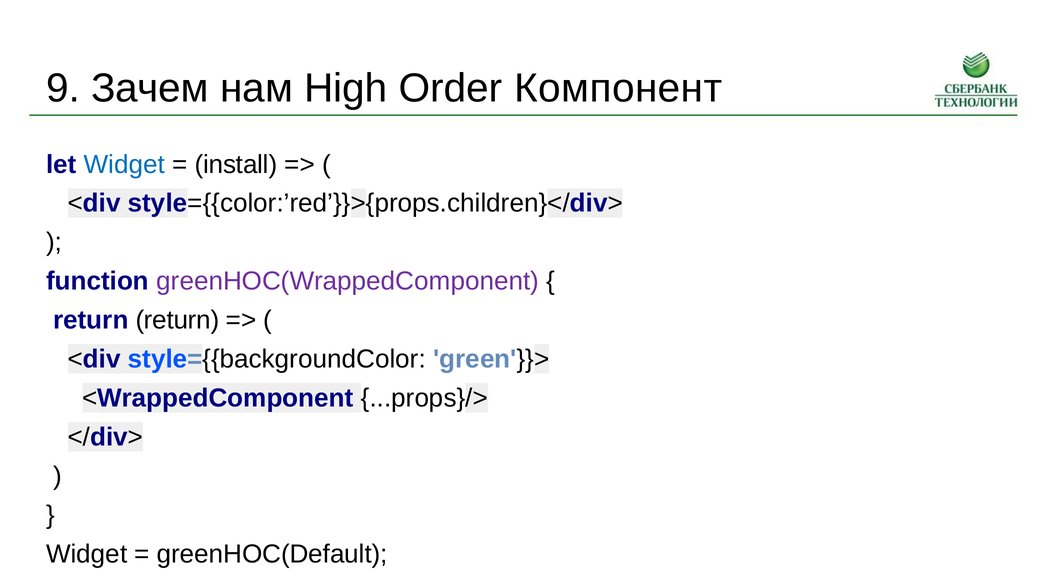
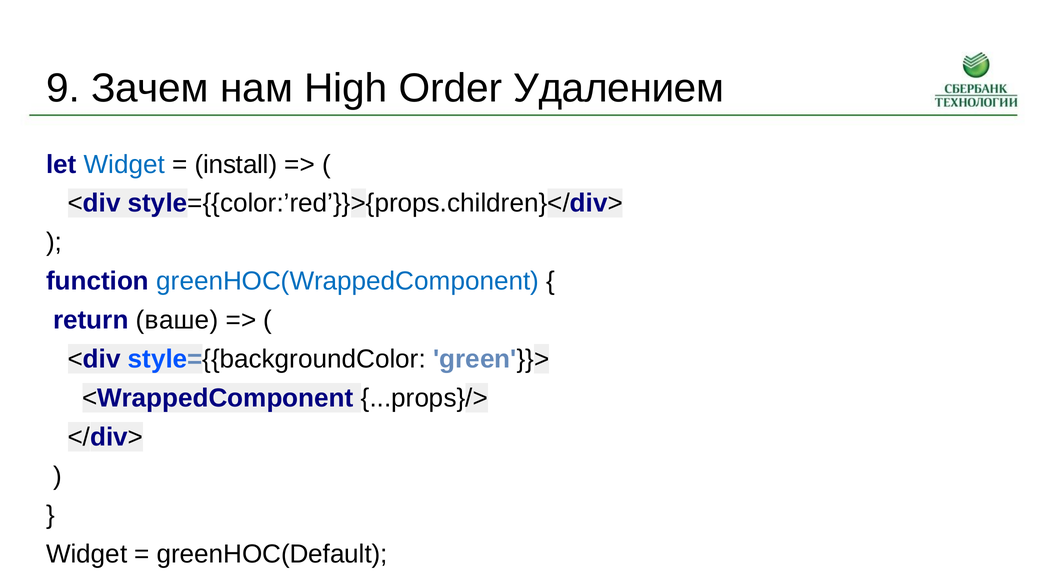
Компонент: Компонент -> Удалением (619, 89)
greenHOC(WrappedComponent colour: purple -> blue (348, 281)
return return: return -> ваше (177, 320)
